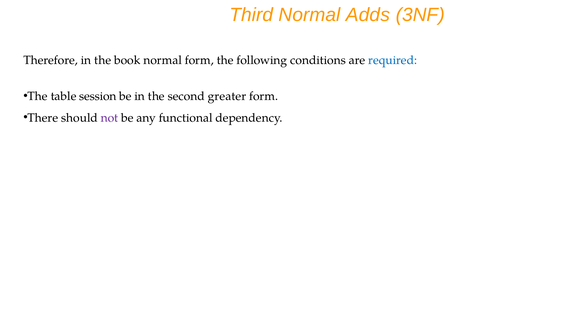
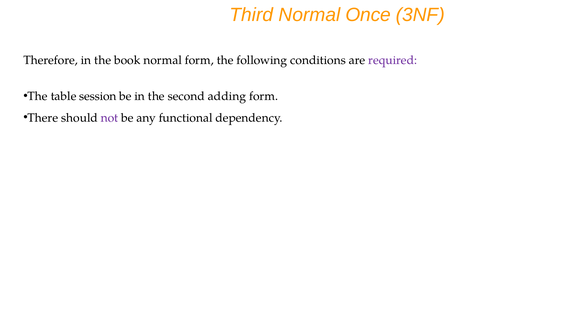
Adds: Adds -> Once (368, 15)
required colour: blue -> purple (393, 60)
greater: greater -> adding (227, 96)
